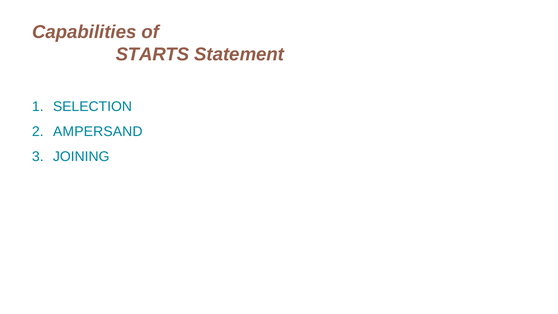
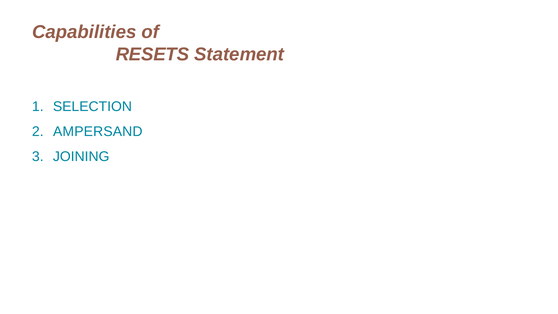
STARTS: STARTS -> RESETS (152, 54)
